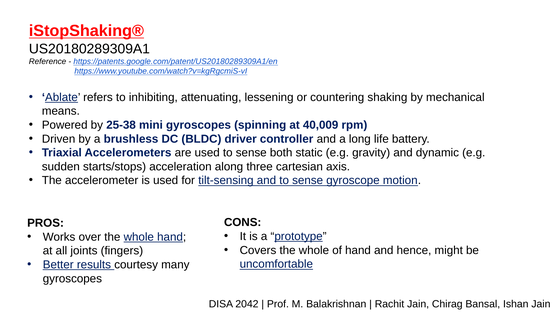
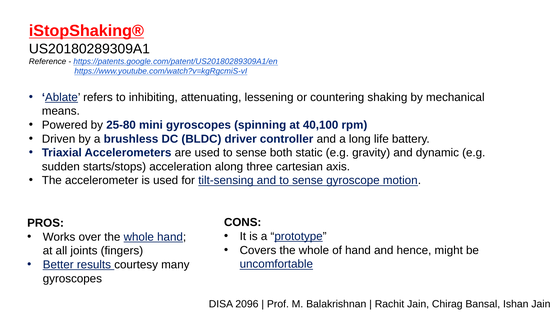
25-38: 25-38 -> 25-80 (121, 125)
40,009: 40,009 -> 40,100 (321, 125)
2042: 2042 -> 2096 (247, 304)
